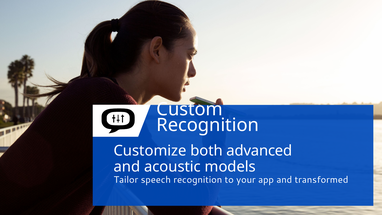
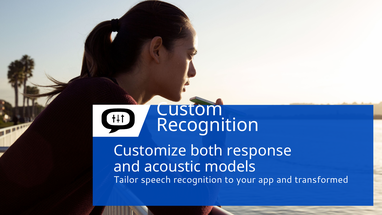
advanced: advanced -> response (259, 151)
